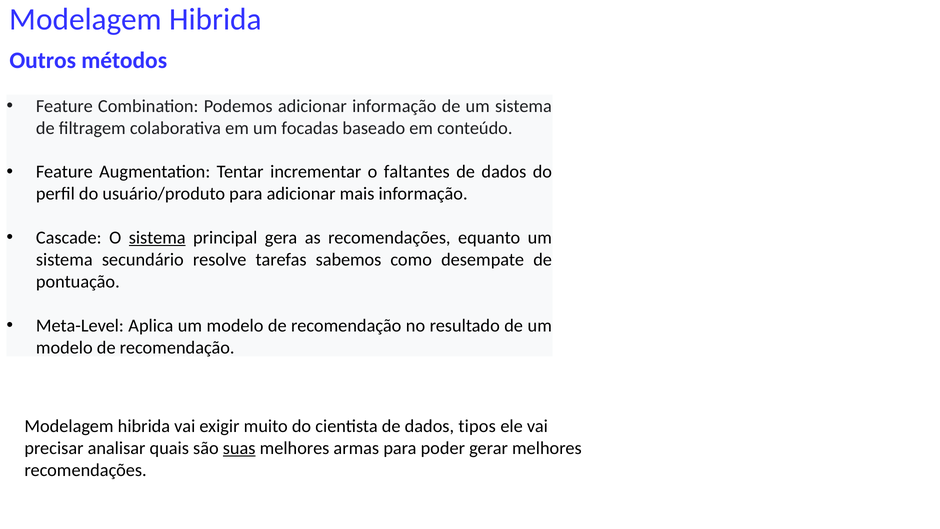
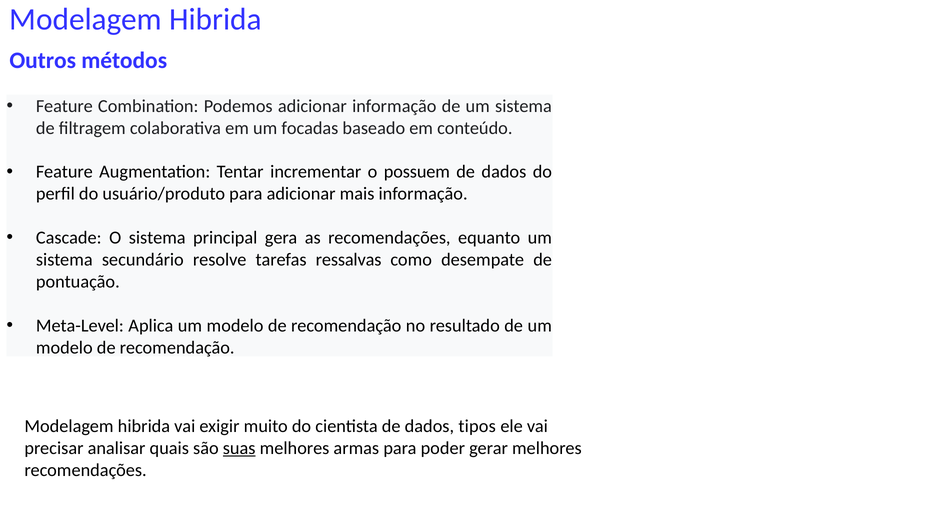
faltantes: faltantes -> possuem (417, 172)
sistema underline: present -> none (157, 238)
sabemos: sabemos -> ressalvas (349, 260)
